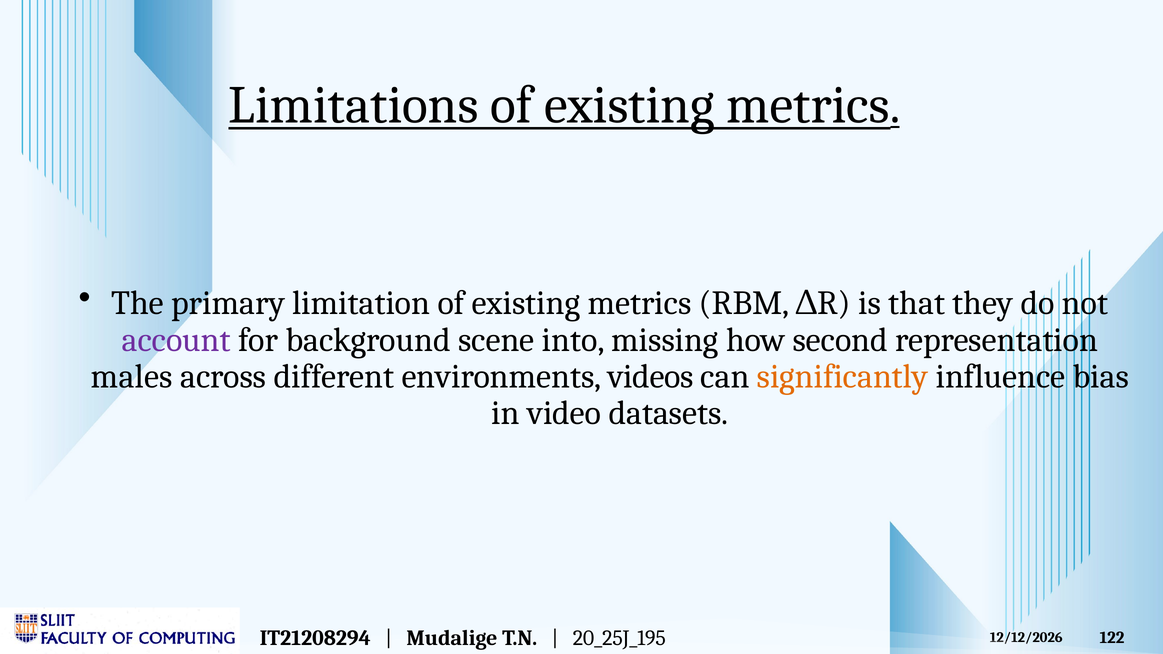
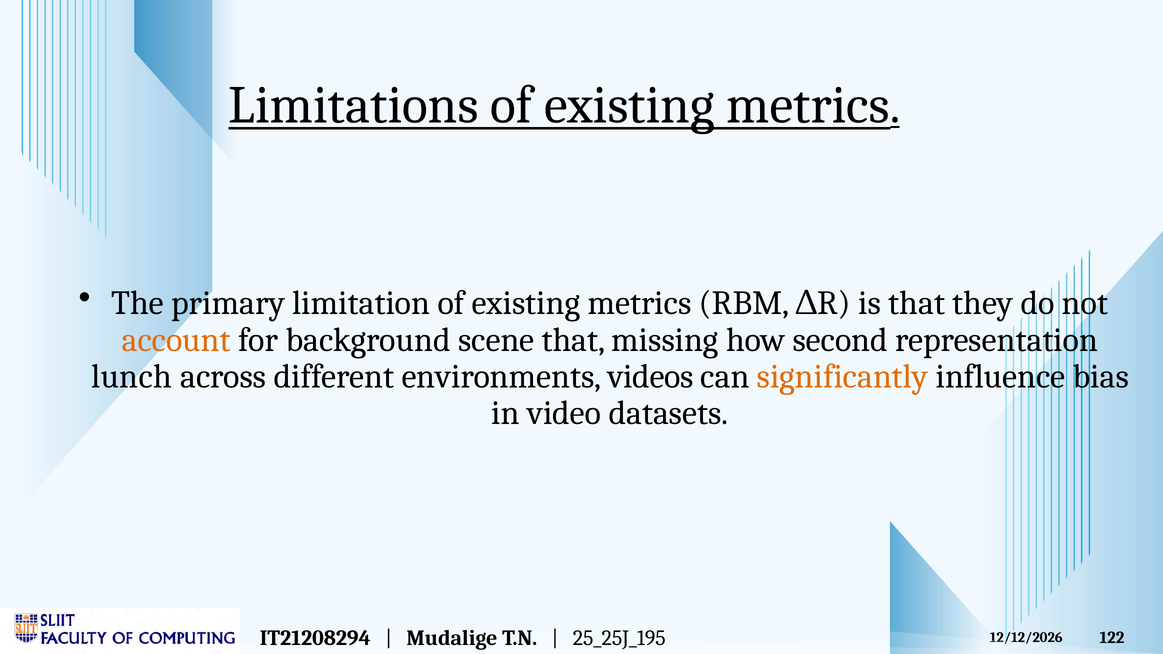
account colour: purple -> orange (176, 340)
scene into: into -> that (573, 340)
males: males -> lunch (132, 377)
20_25J_195: 20_25J_195 -> 25_25J_195 (619, 638)
